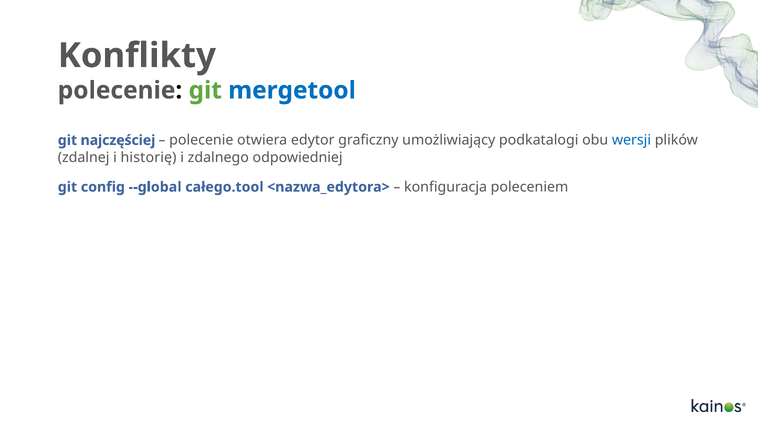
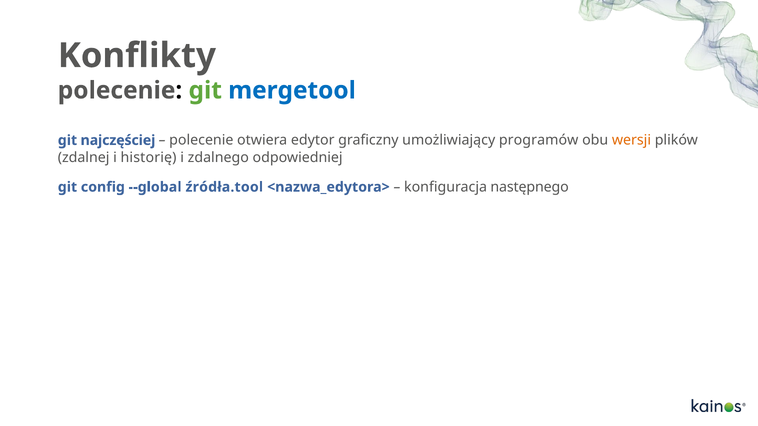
podkatalogi: podkatalogi -> programów (539, 140)
wersji colour: blue -> orange (631, 140)
całego.tool: całego.tool -> źródła.tool (224, 187)
poleceniem: poleceniem -> następnego (530, 187)
